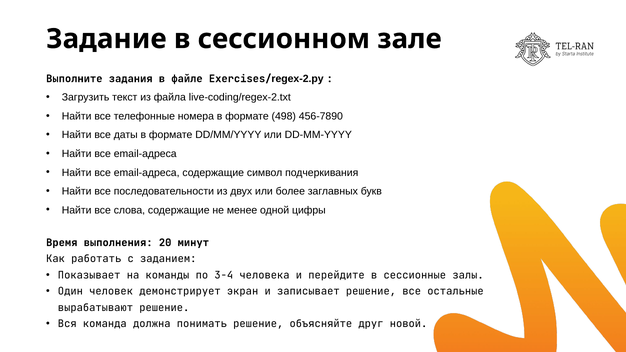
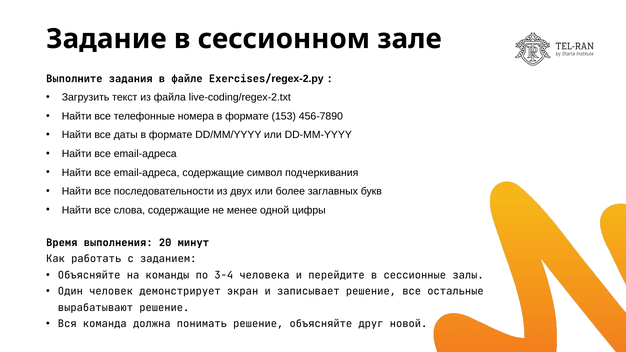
498: 498 -> 153 (284, 116)
Показывает: Показывает -> Объясняйте (89, 275)
